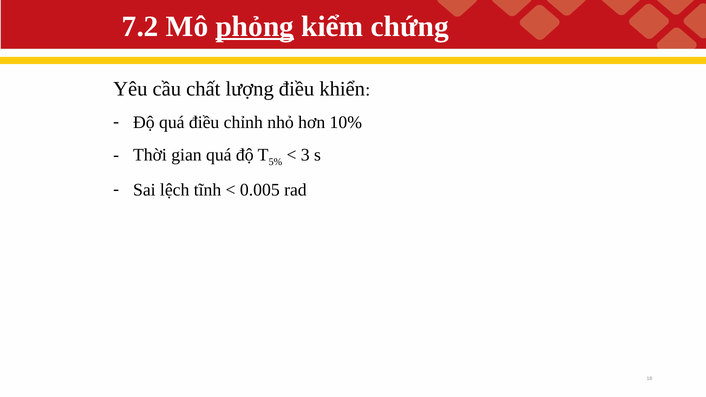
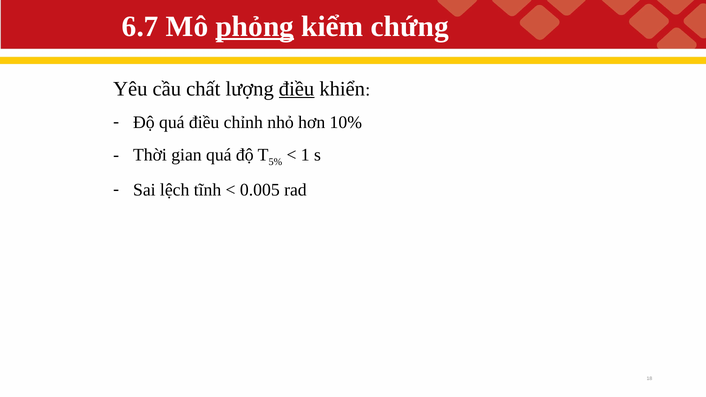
7.2: 7.2 -> 6.7 (140, 26)
điều underline: none -> present (297, 89)
3: 3 -> 1 (305, 155)
